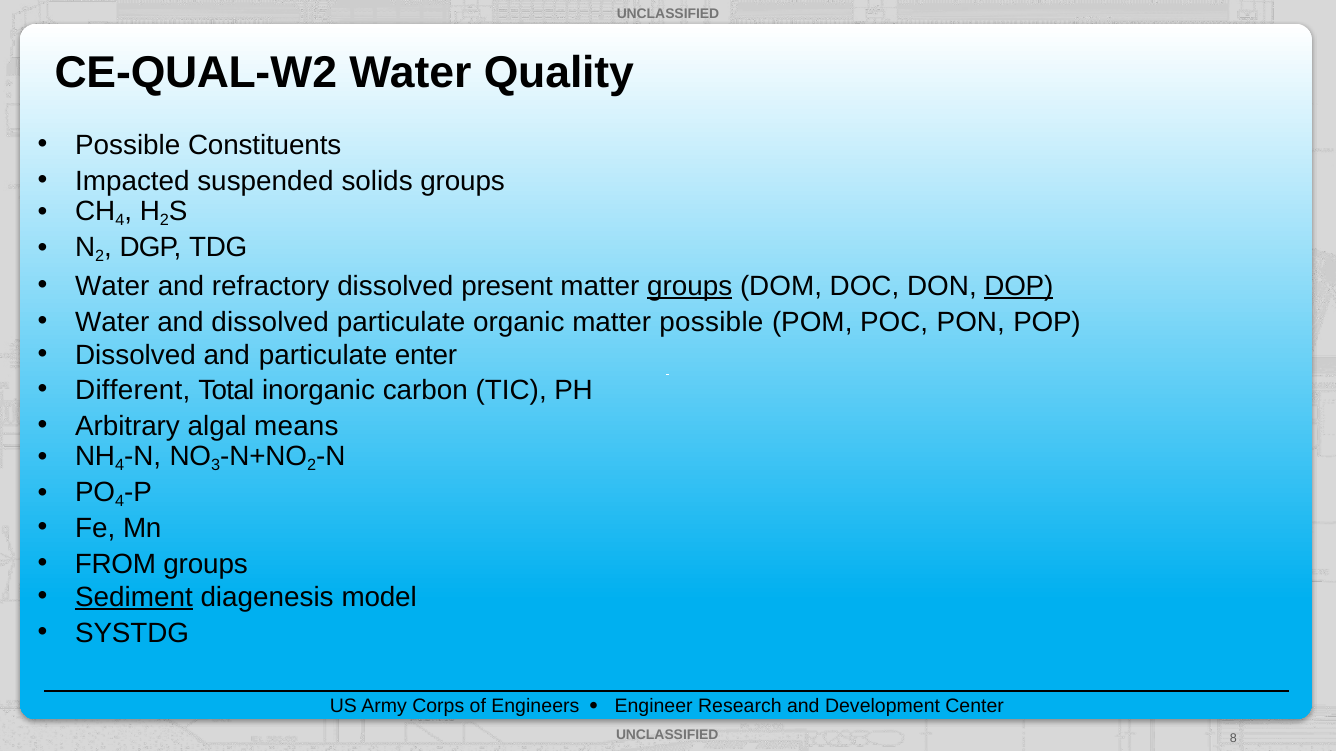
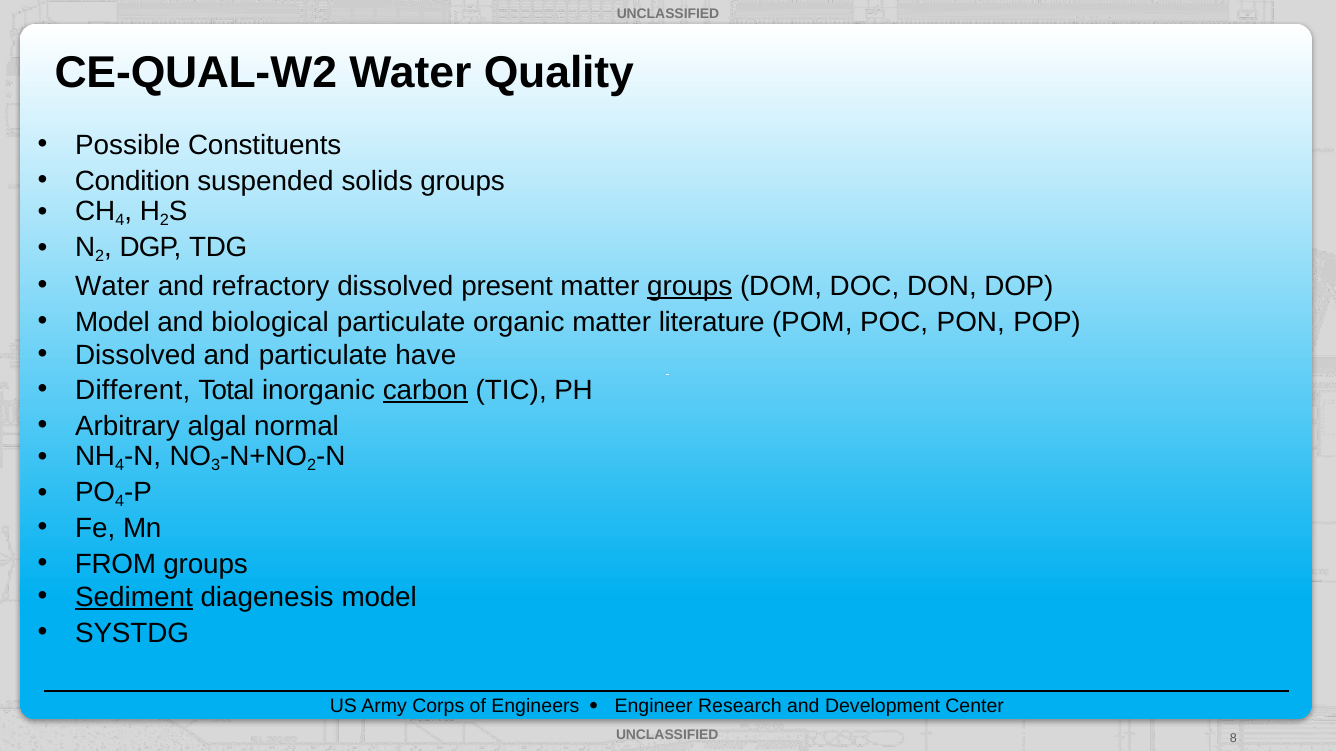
Impacted: Impacted -> Condition (133, 181)
DOP underline: present -> none (1019, 286)
Water: Water -> Model (112, 322)
and dissolved: dissolved -> biological (270, 322)
matter possible: possible -> literature (712, 322)
enter: enter -> have (426, 355)
carbon underline: none -> present (425, 391)
means: means -> normal (297, 427)
